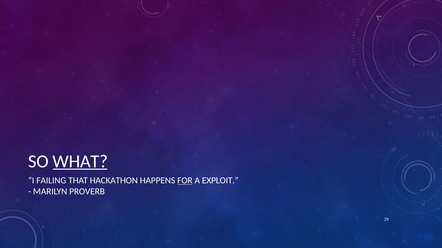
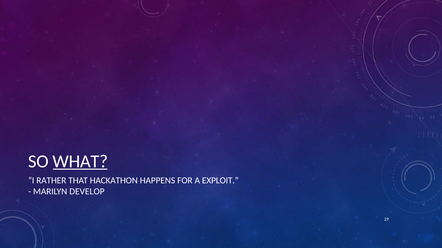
FAILING: FAILING -> RATHER (51, 181)
FOR underline: present -> none (185, 181)
PROVERB: PROVERB -> DEVELOP (87, 192)
